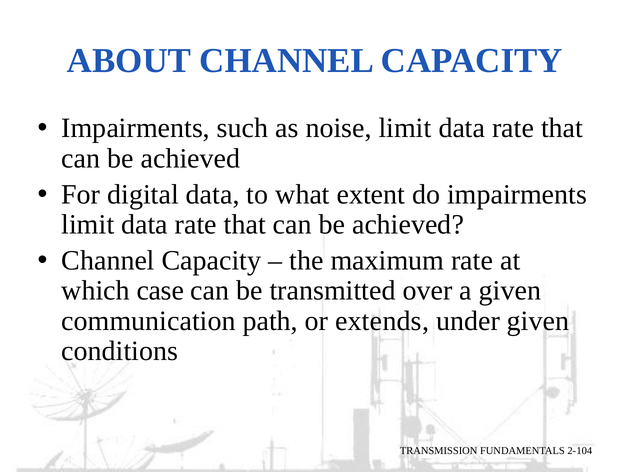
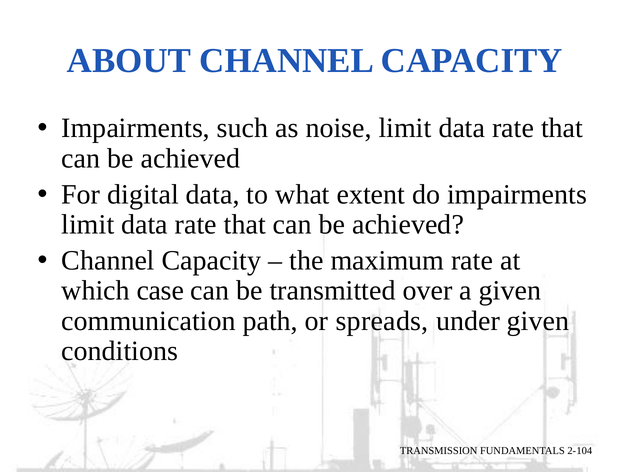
extends: extends -> spreads (382, 321)
